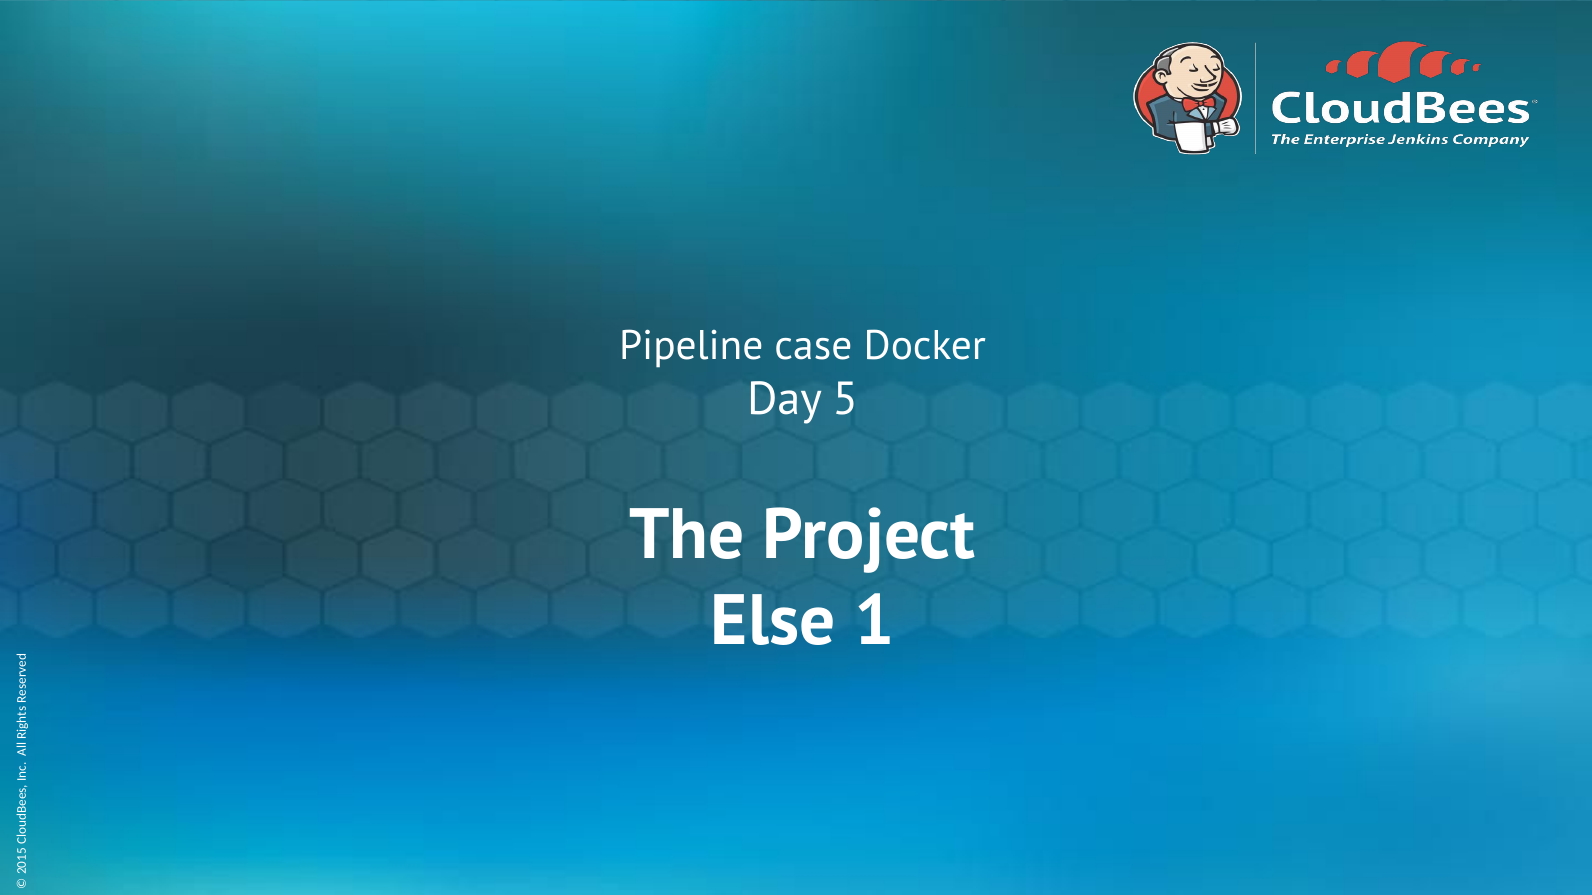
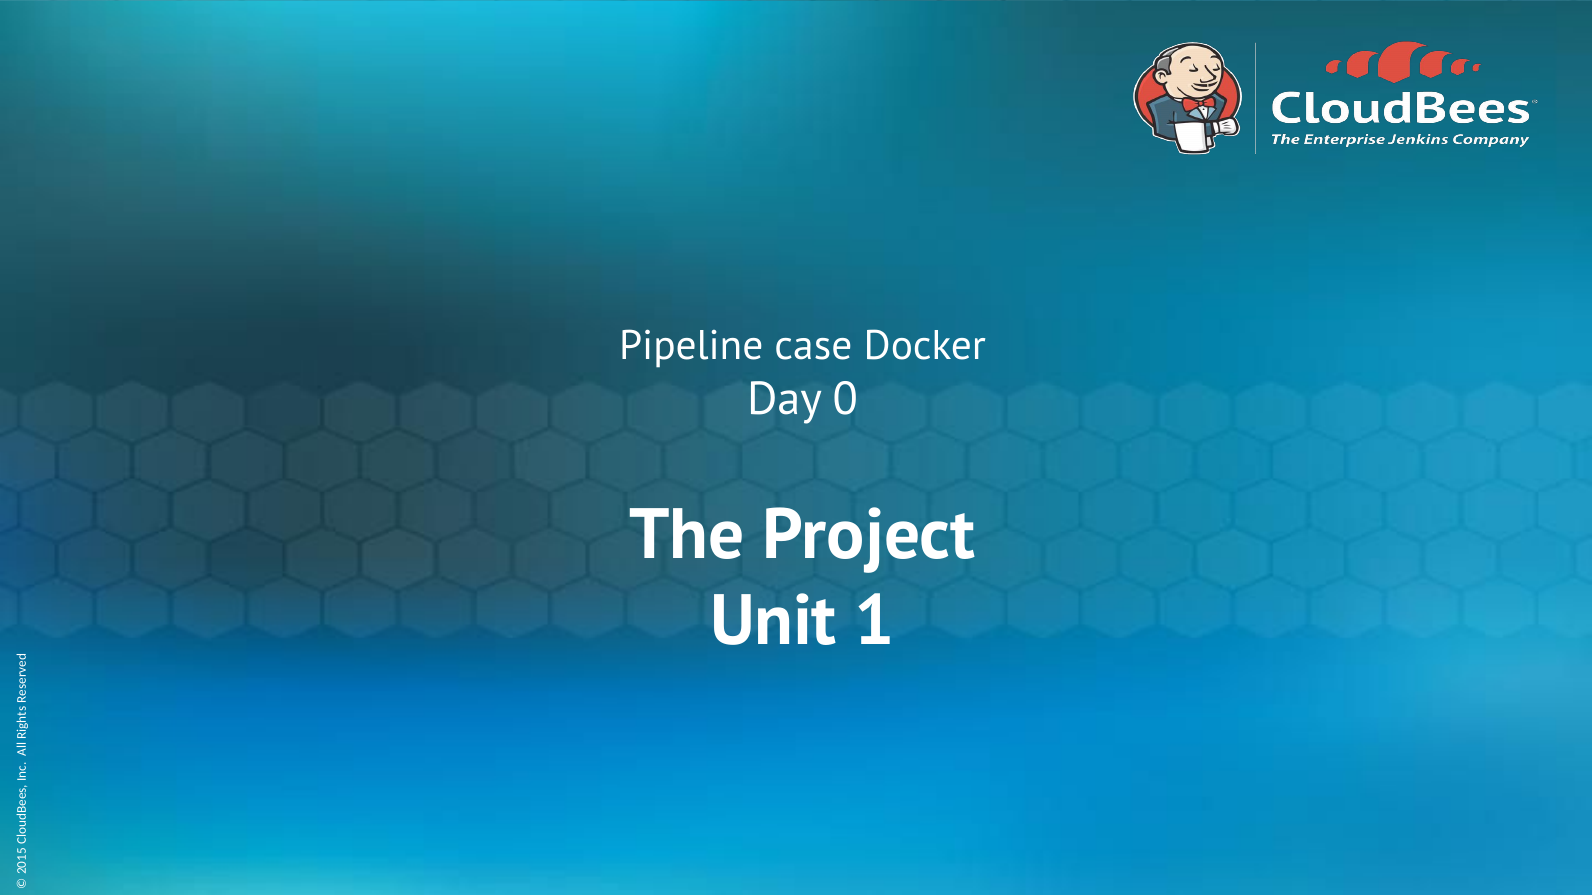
Day 5: 5 -> 0 (845, 399)
Else: Else -> Unit (774, 621)
